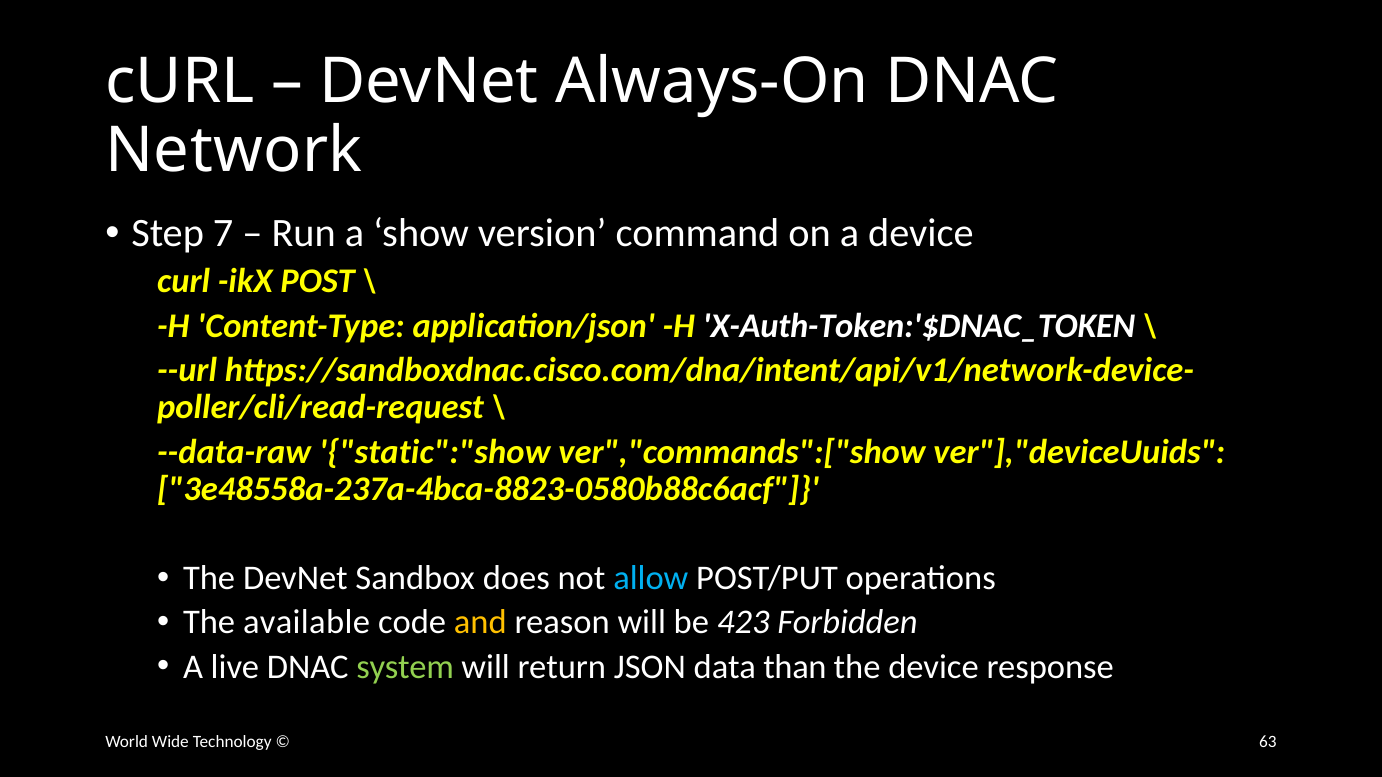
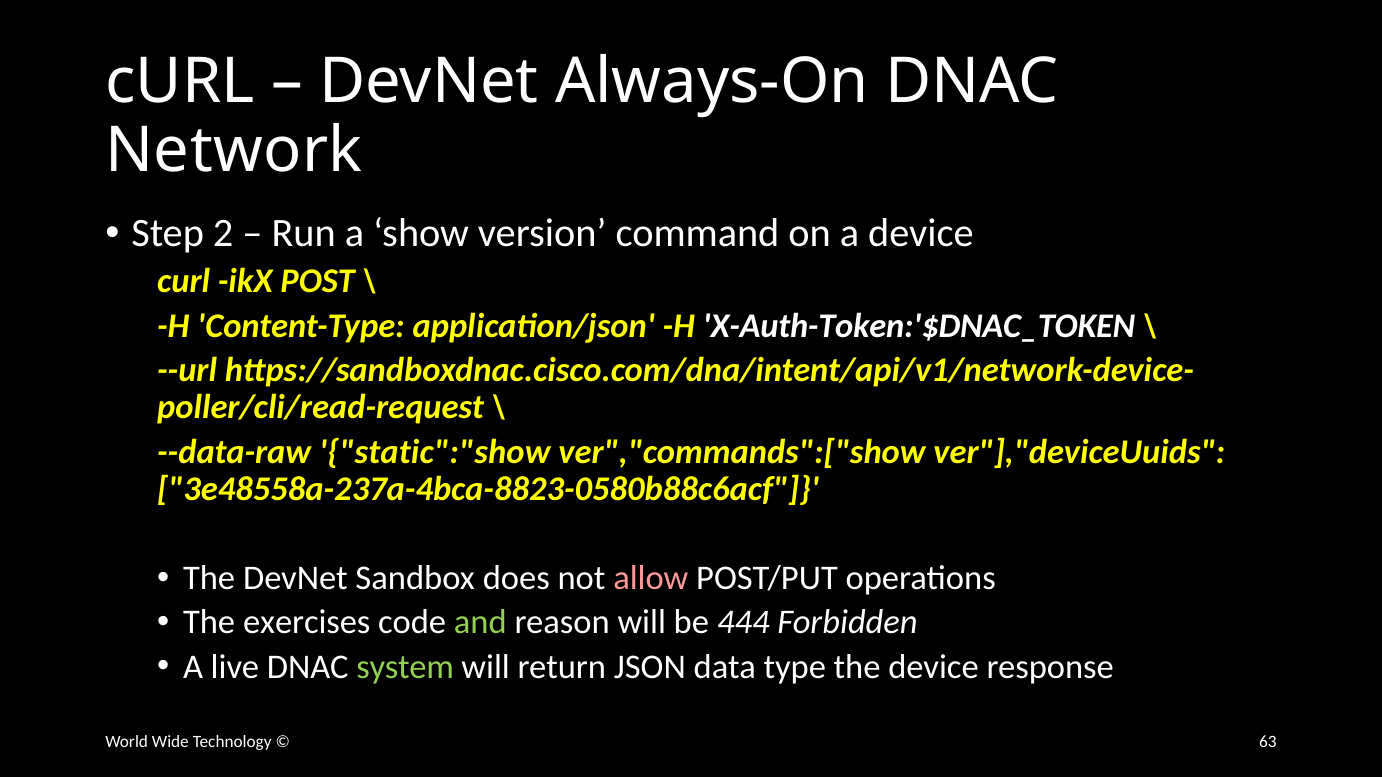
7: 7 -> 2 (223, 234)
allow colour: light blue -> pink (651, 578)
available: available -> exercises (307, 623)
and colour: yellow -> light green (480, 623)
423: 423 -> 444 (743, 623)
than: than -> type (795, 667)
